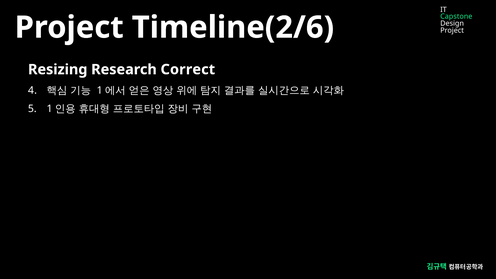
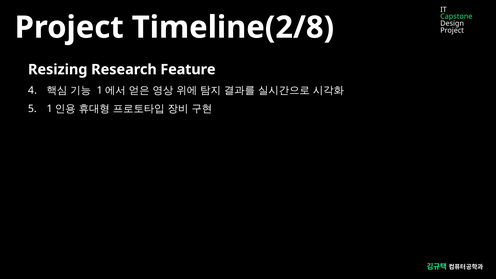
Timeline(2/6: Timeline(2/6 -> Timeline(2/8 (233, 27)
Correct: Correct -> Feature (188, 69)
